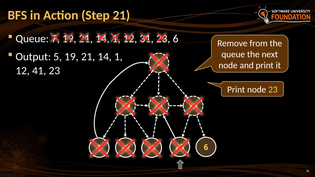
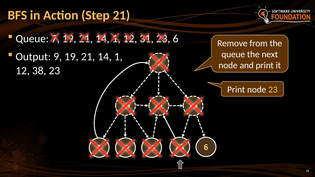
5: 5 -> 9 (58, 57)
41: 41 -> 38 (39, 71)
